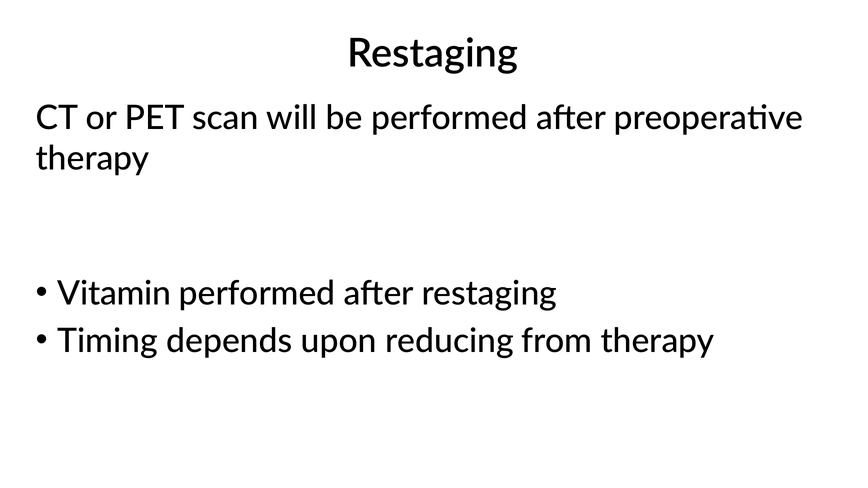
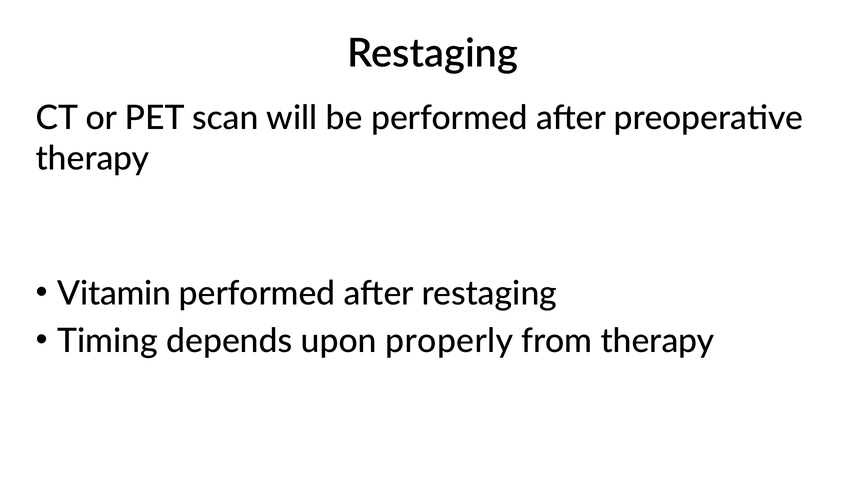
reducing: reducing -> properly (449, 341)
